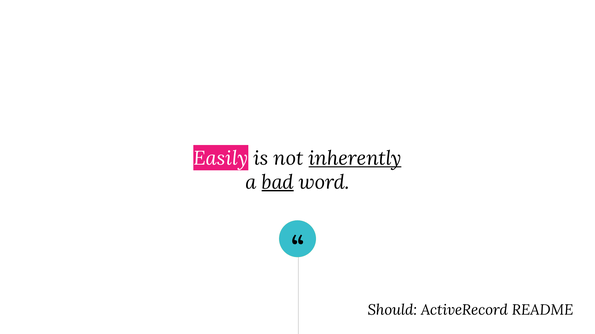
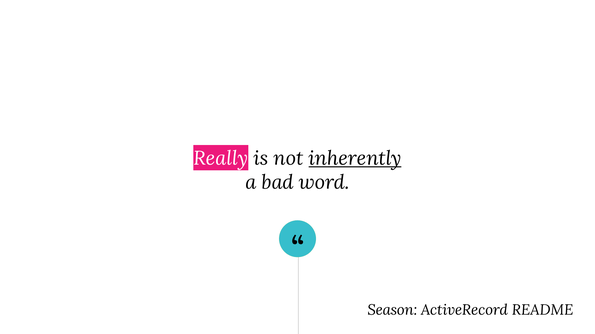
Easily: Easily -> Really (221, 159)
bad underline: present -> none (278, 183)
Should: Should -> Season (392, 311)
